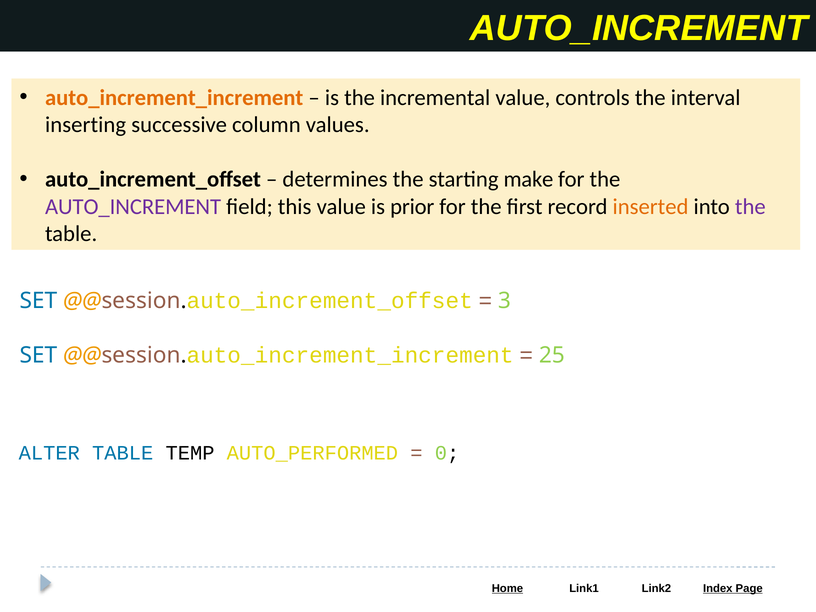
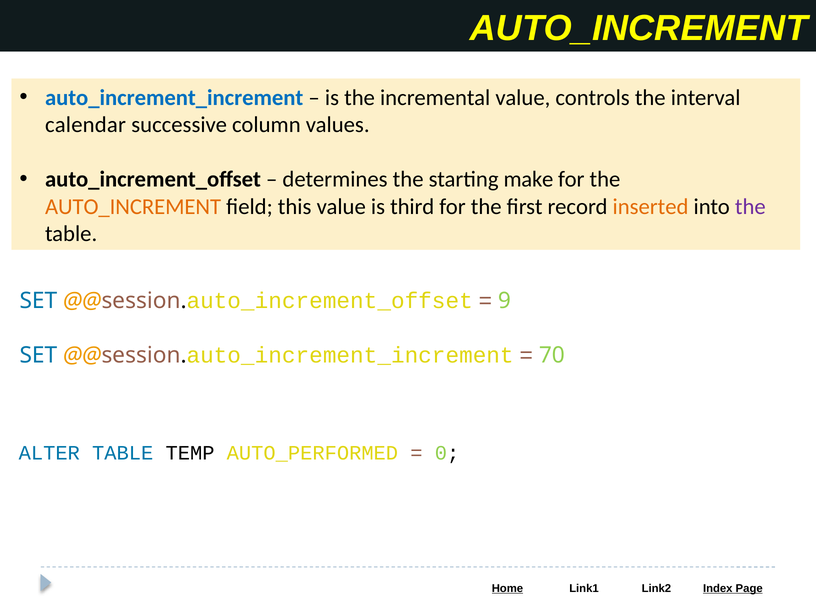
auto_increment_increment colour: orange -> blue (174, 98)
inserting: inserting -> calendar (85, 125)
AUTO_INCREMENT colour: purple -> orange (133, 207)
prior: prior -> third (412, 207)
3: 3 -> 9 (504, 301)
25: 25 -> 70 (552, 355)
